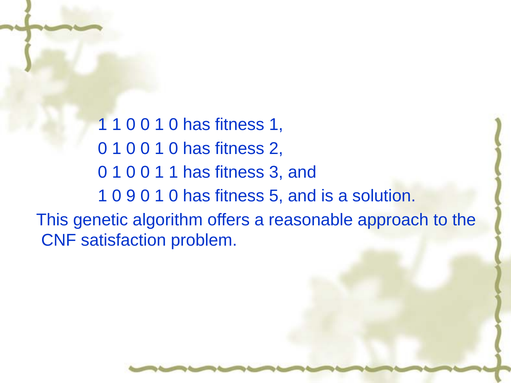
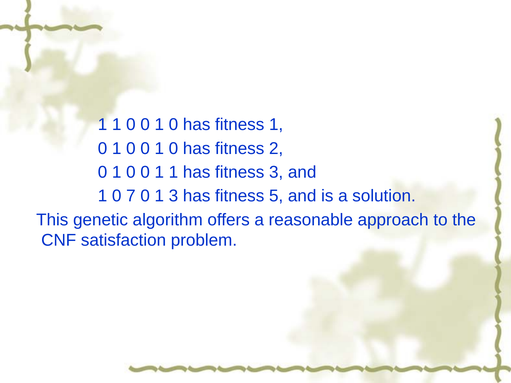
9: 9 -> 7 (131, 196)
0: 0 -> 3 (173, 196)
